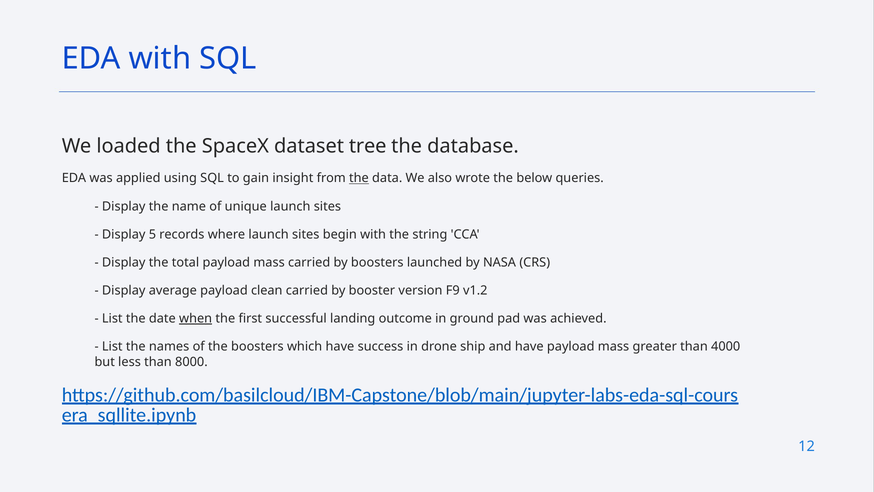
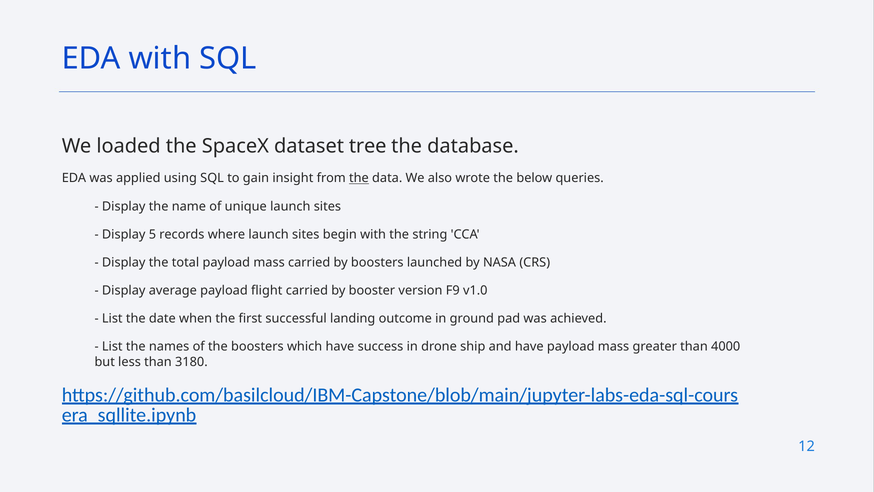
clean: clean -> flight (267, 290)
v1.2: v1.2 -> v1.0 (475, 290)
when underline: present -> none (196, 318)
8000: 8000 -> 3180 (191, 362)
